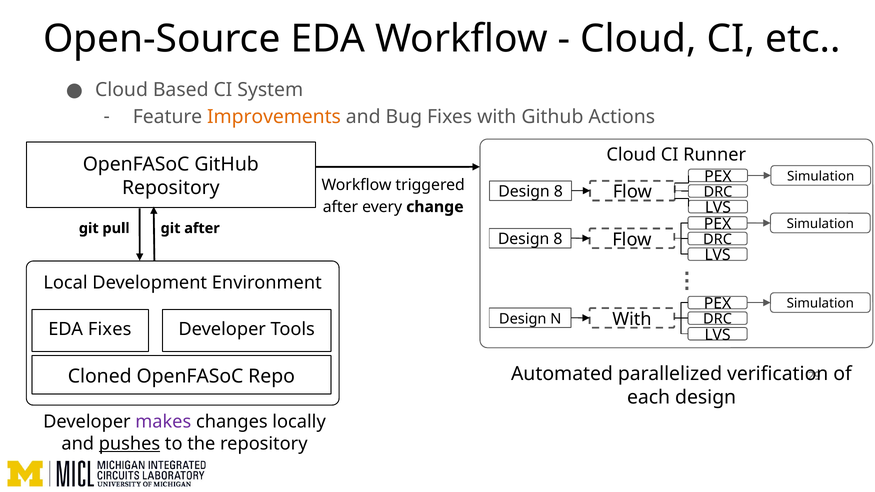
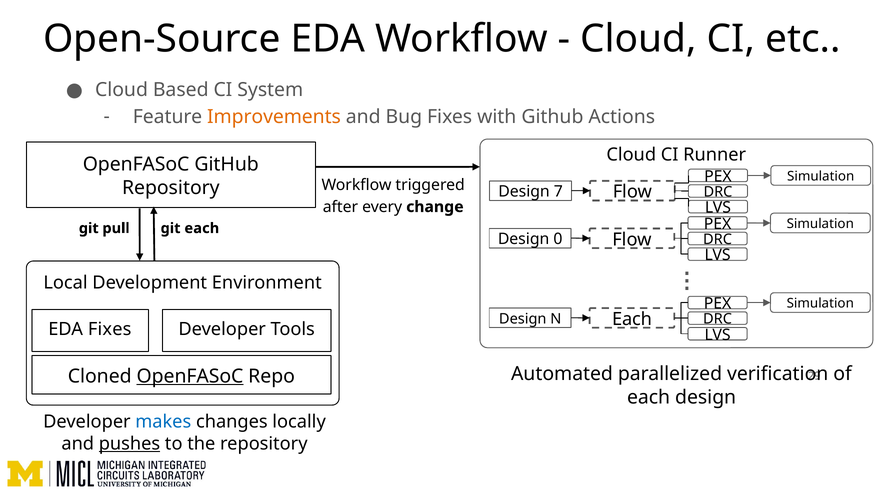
8: 8 -> 7 (558, 192)
git after: after -> each (202, 228)
8: 8 -> 0 (558, 239)
With: With -> Each (632, 319)
OpenFASoC underline: none -> present (190, 376)
makes colour: purple -> blue (163, 422)
